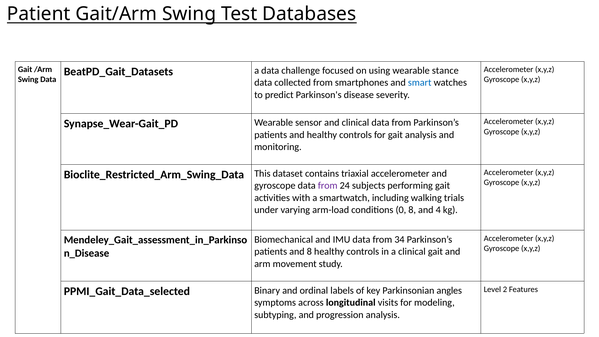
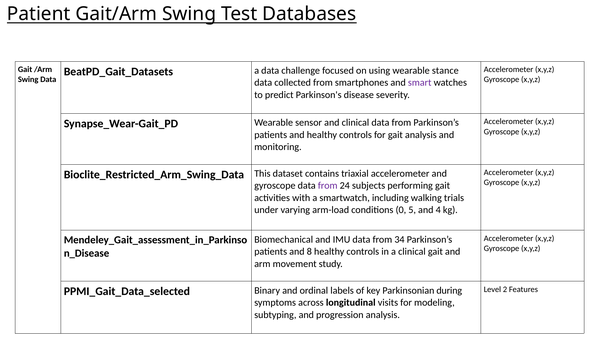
smart colour: blue -> purple (420, 83)
0 8: 8 -> 5 (412, 210)
angles: angles -> during (449, 290)
